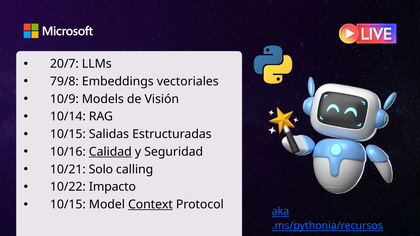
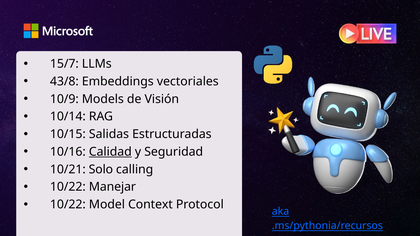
20/7: 20/7 -> 15/7 (64, 64)
79/8: 79/8 -> 43/8 (64, 81)
Impacto: Impacto -> Manejar (112, 187)
10/15: 10/15 -> 10/22 (68, 205)
Context underline: present -> none (150, 205)
